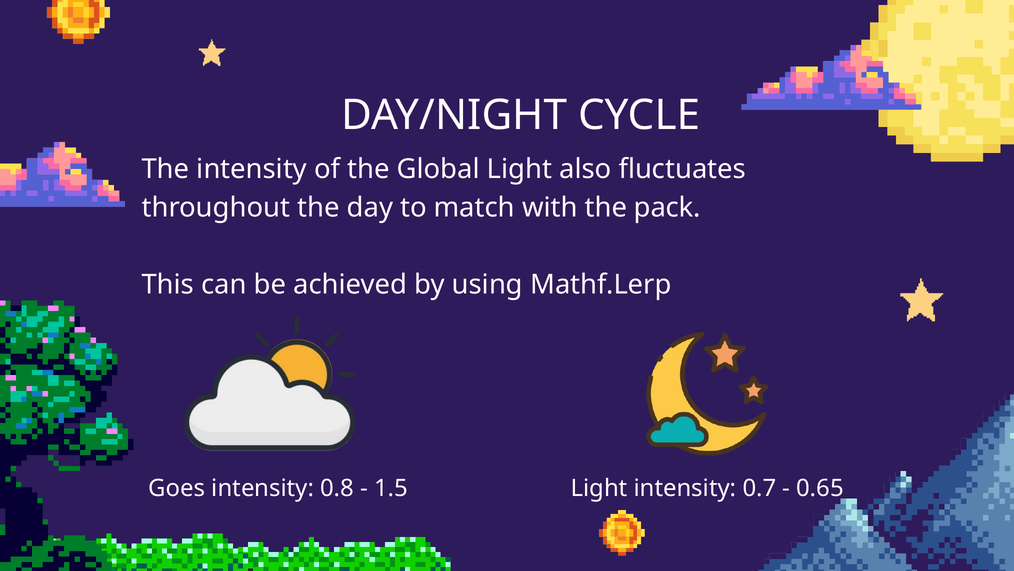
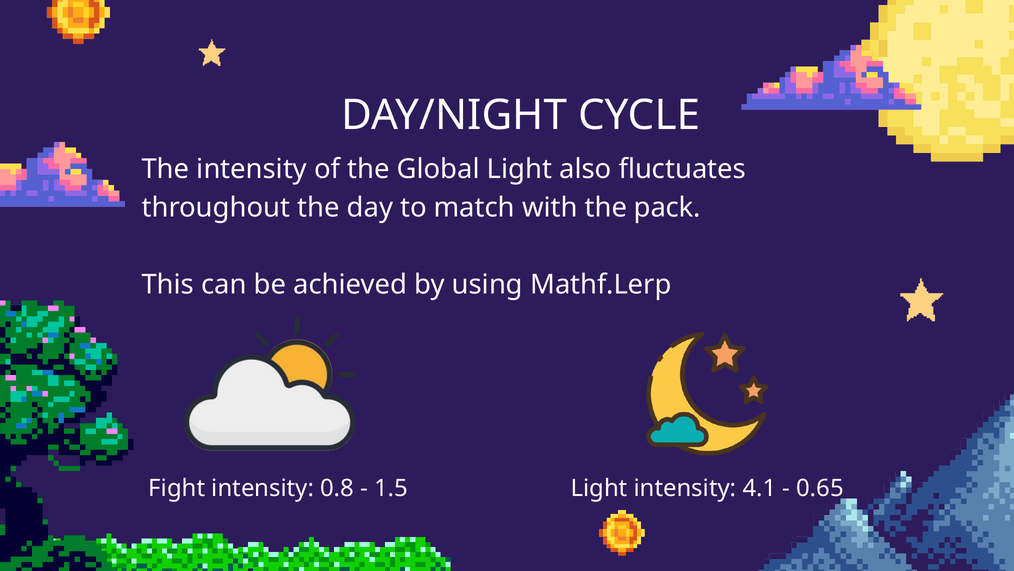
Goes: Goes -> Fight (177, 488)
0.7: 0.7 -> 4.1 (759, 488)
